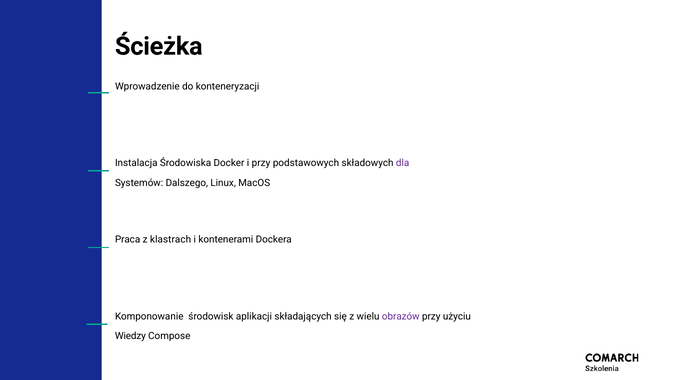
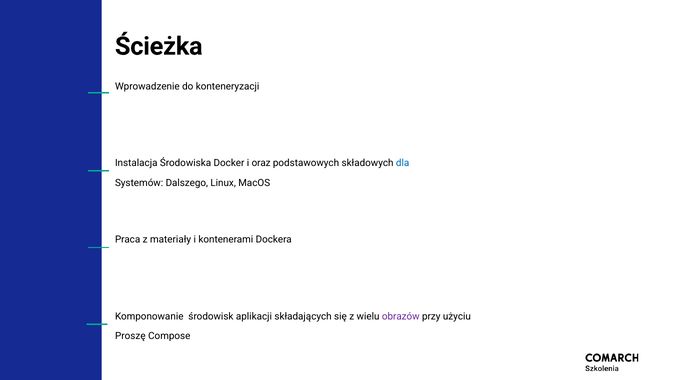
i przy: przy -> oraz (261, 163)
dla colour: purple -> blue (403, 163)
klastrach: klastrach -> materiały (171, 240)
Wiedzy: Wiedzy -> Proszę (130, 336)
